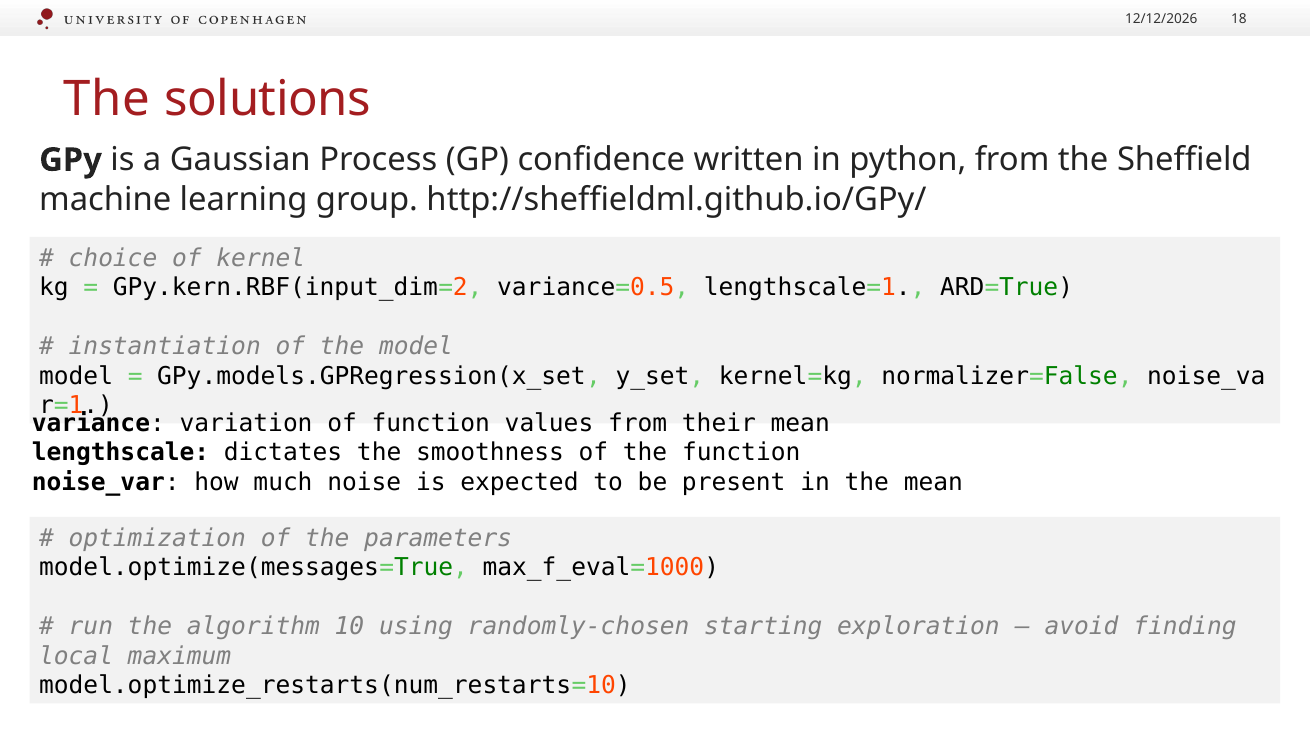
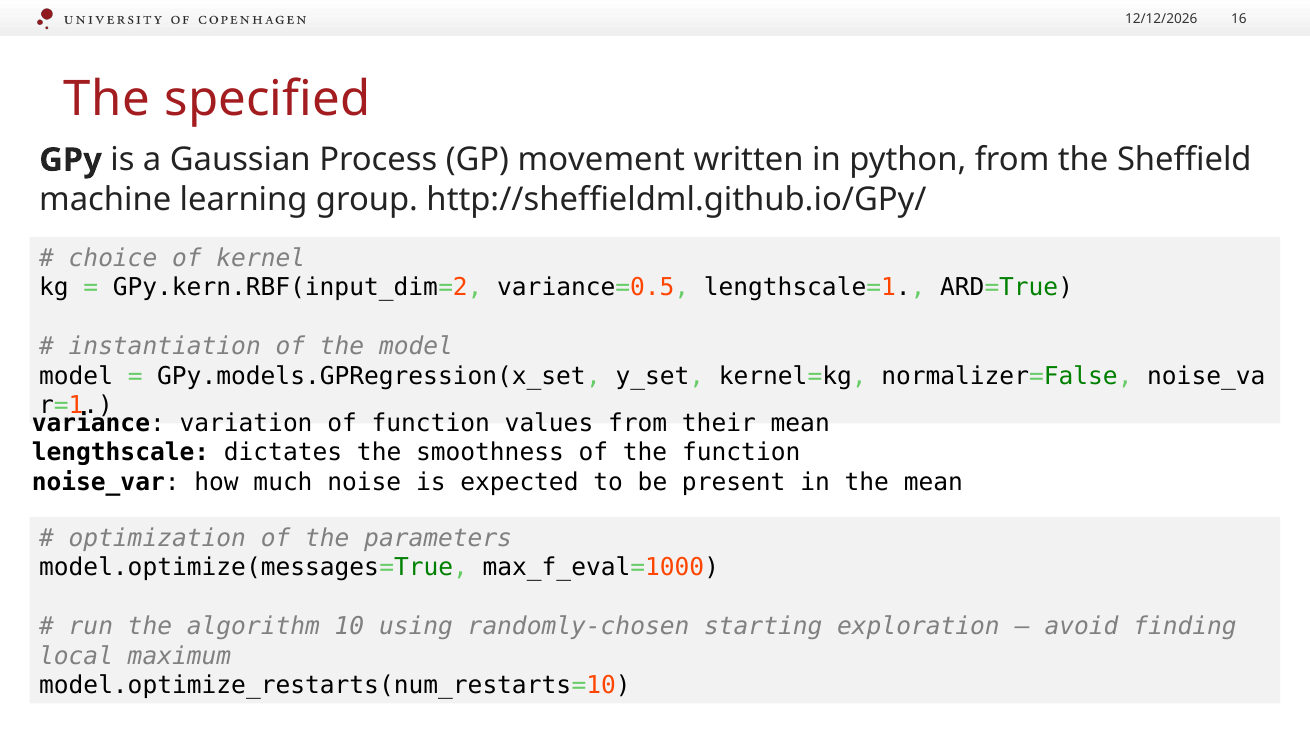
18: 18 -> 16 (1239, 19)
solutions: solutions -> specified (268, 100)
confidence: confidence -> movement (601, 160)
